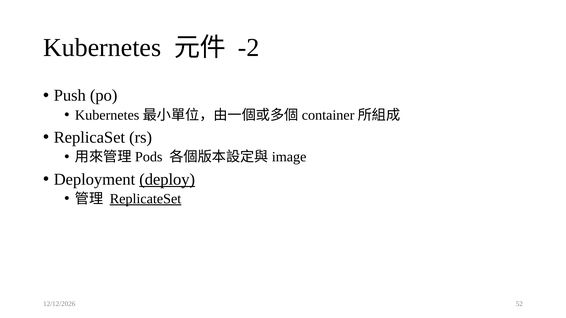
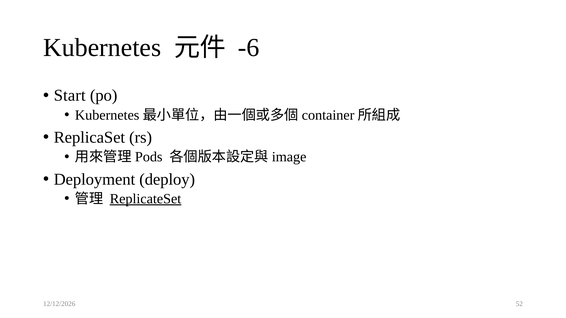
-2: -2 -> -6 (249, 48)
Push: Push -> Start (70, 96)
deploy underline: present -> none (167, 179)
